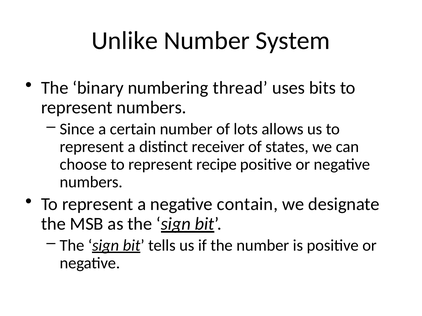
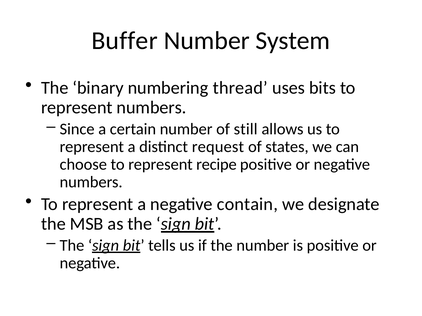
Unlike: Unlike -> Buffer (125, 41)
lots: lots -> still (246, 129)
receiver: receiver -> request (218, 147)
